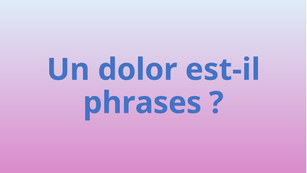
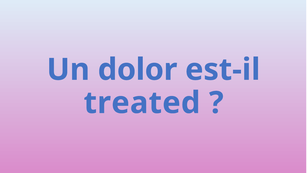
phrases: phrases -> treated (142, 103)
